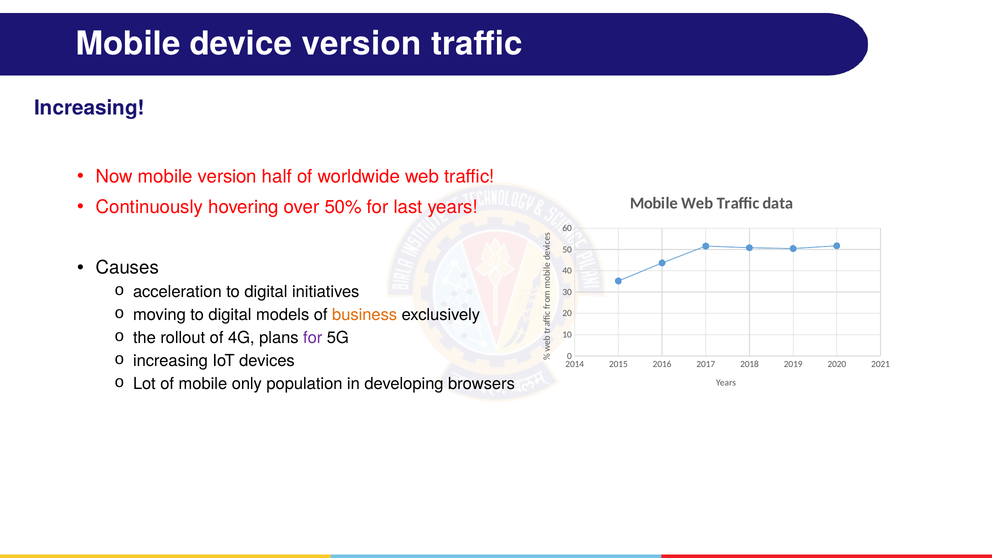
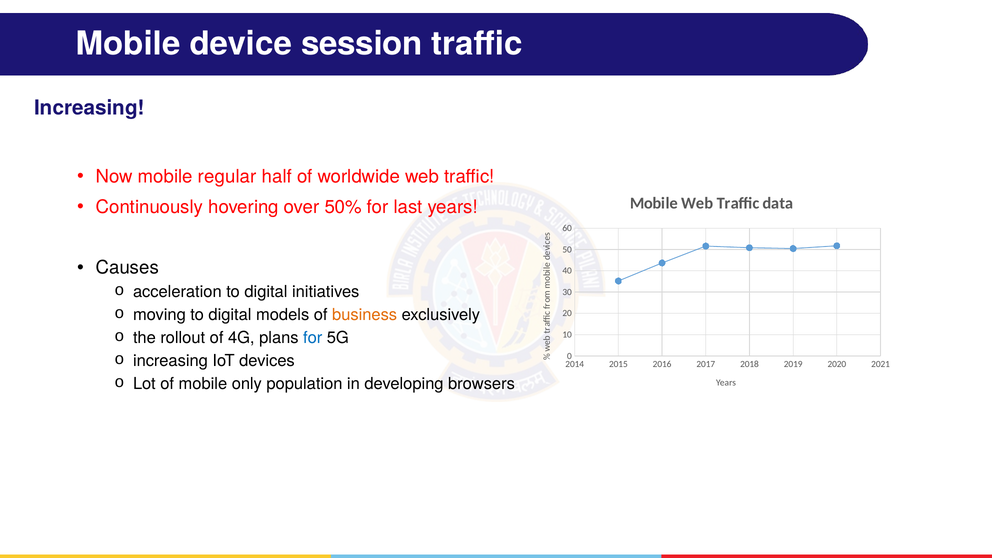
device version: version -> session (362, 44)
mobile version: version -> regular (227, 177)
for colour: purple -> blue (313, 338)
